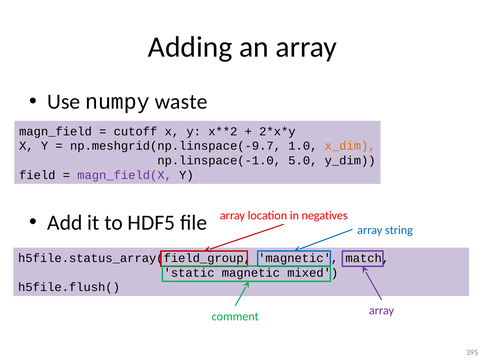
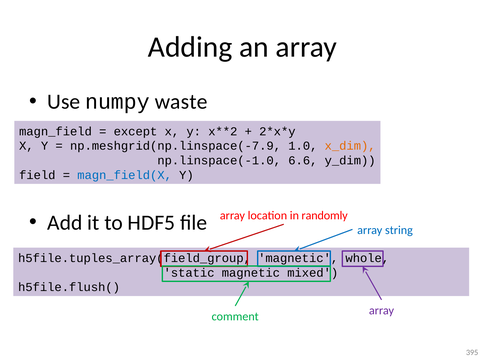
cutoff: cutoff -> except (136, 131)
np.meshgrid(np.linspace(-9.7: np.meshgrid(np.linspace(-9.7 -> np.meshgrid(np.linspace(-7.9 (176, 146)
5.0: 5.0 -> 6.6 (303, 160)
magn_field(X colour: purple -> blue (125, 175)
negatives: negatives -> randomly (325, 215)
h5file.status_array(field_group: h5file.status_array(field_group -> h5file.tuples_array(field_group (135, 258)
match: match -> whole (367, 258)
